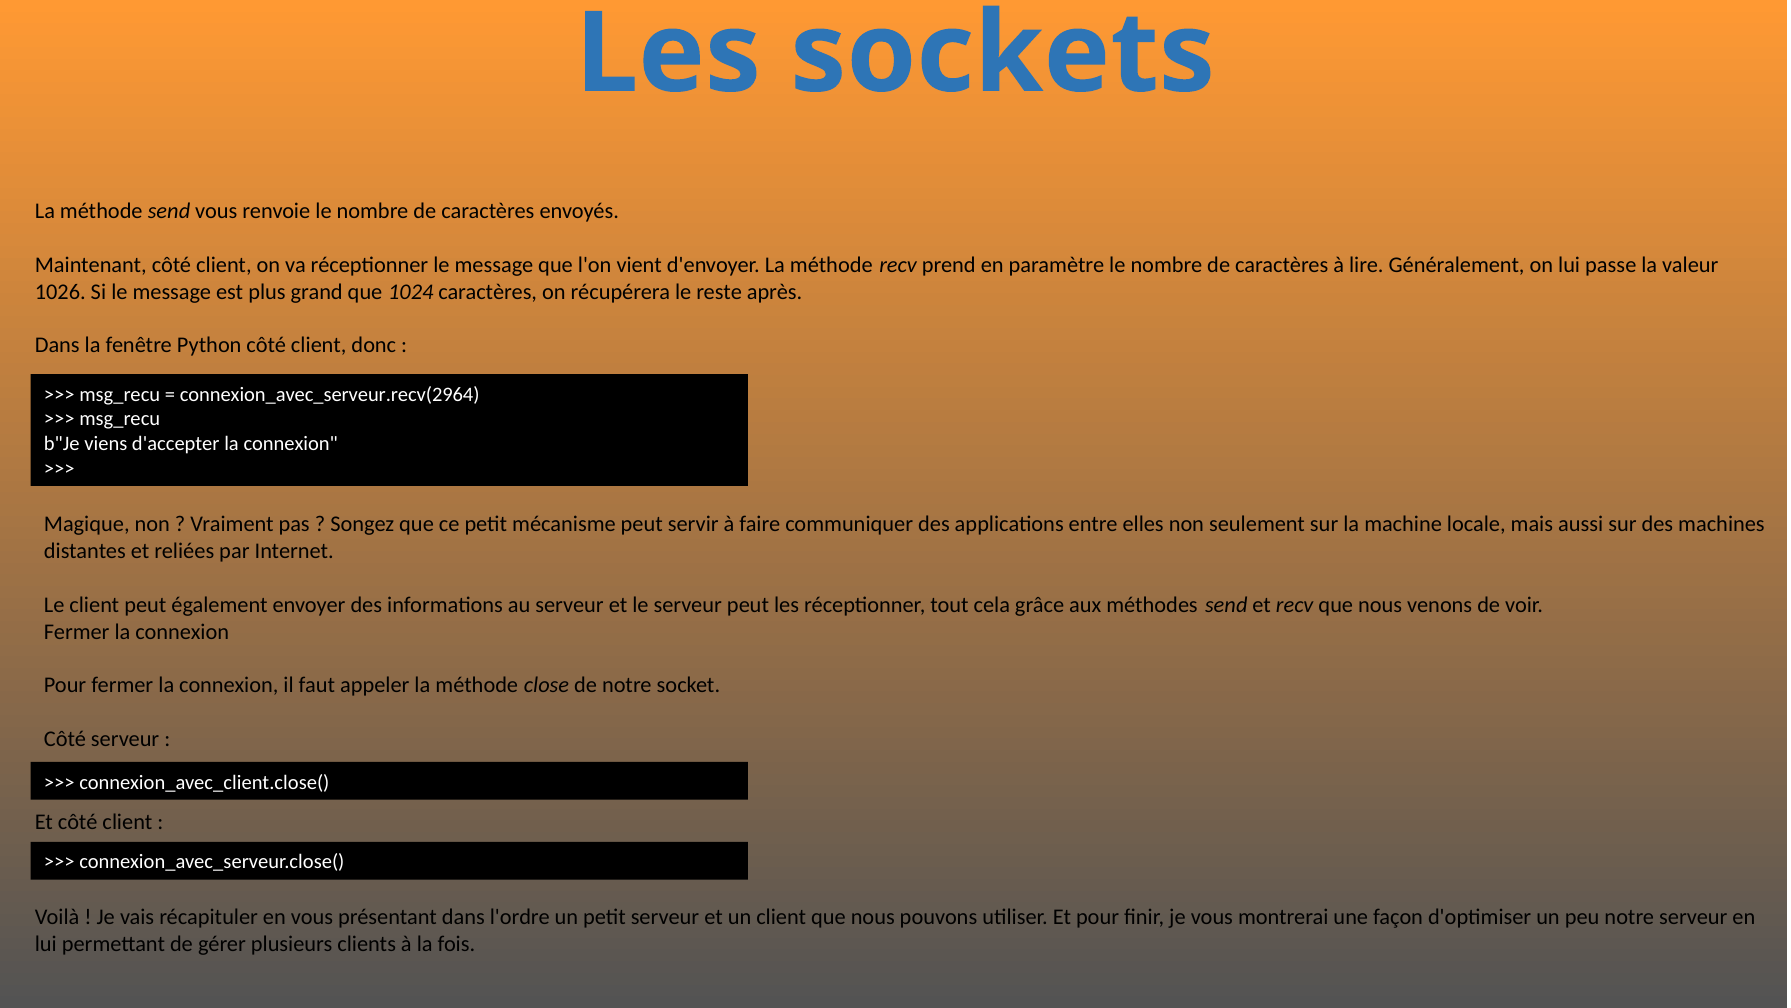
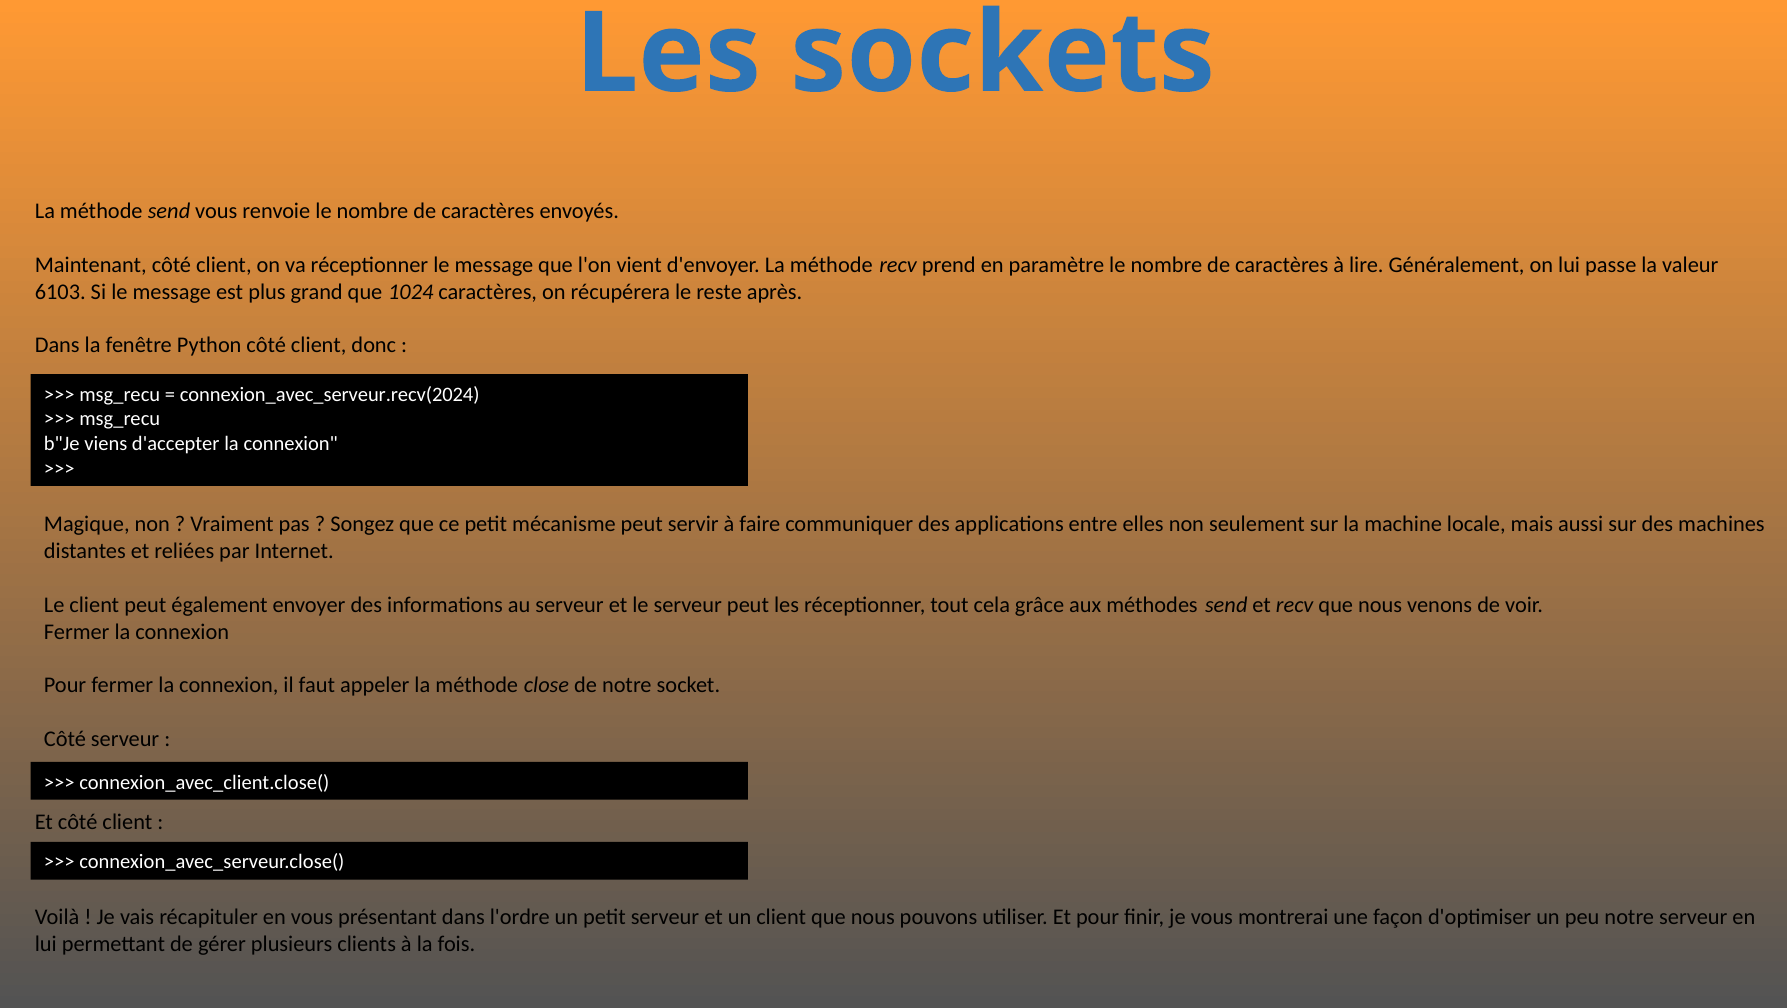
1026: 1026 -> 6103 (60, 291)
connexion_avec_serveur.recv(2964: connexion_avec_serveur.recv(2964 -> connexion_avec_serveur.recv(2024 (330, 394)
